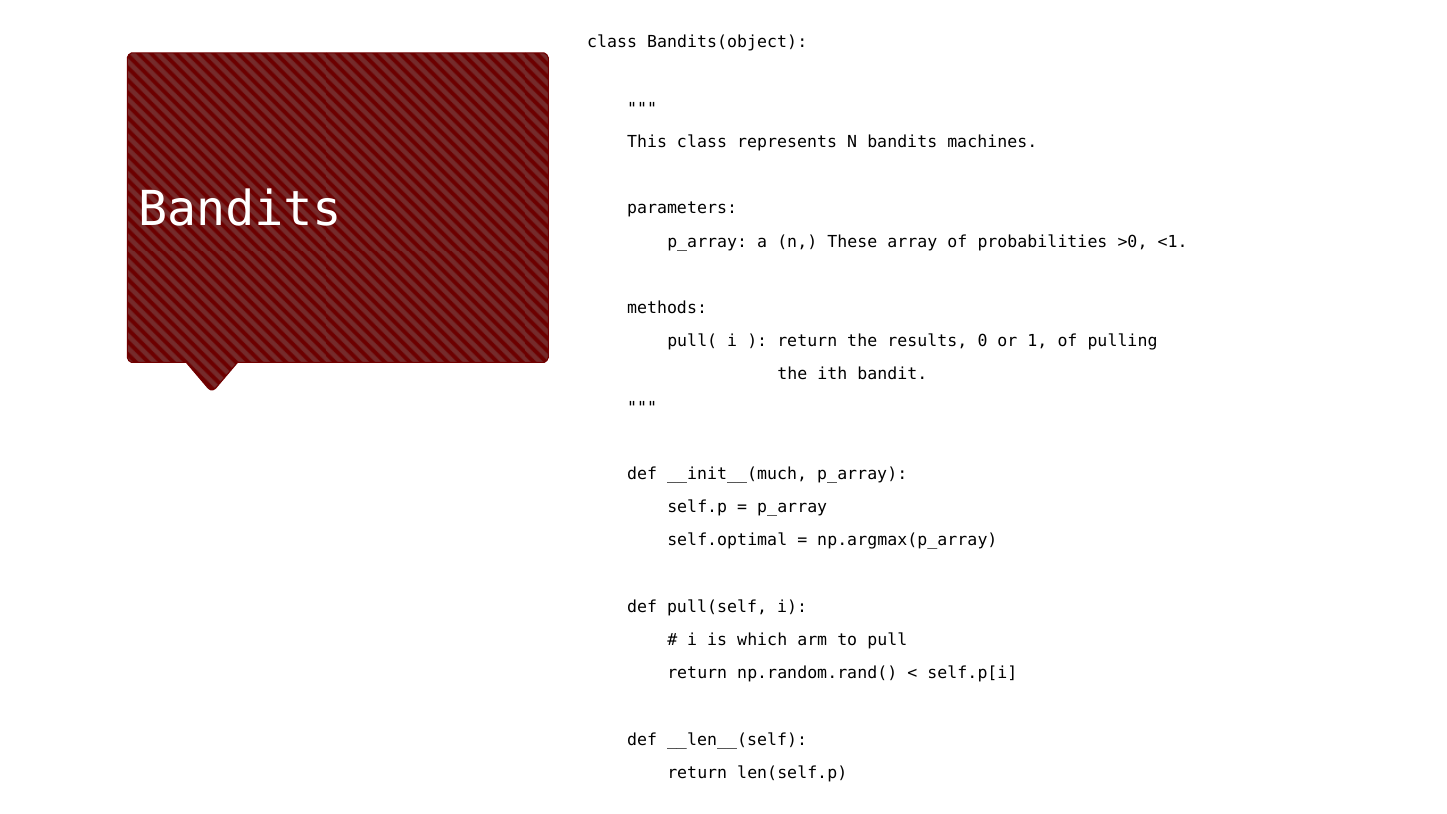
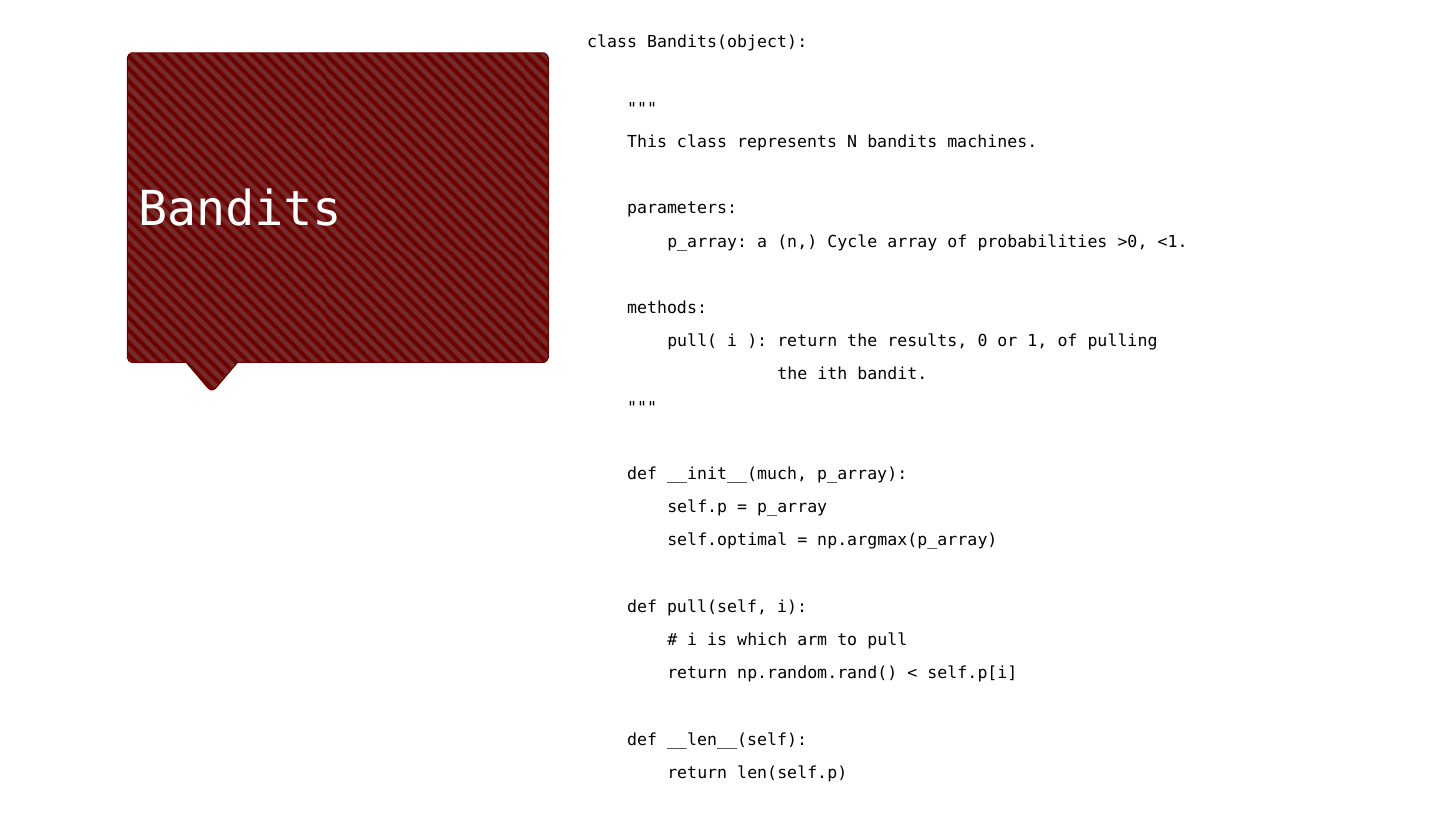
These: These -> Cycle (852, 242)
